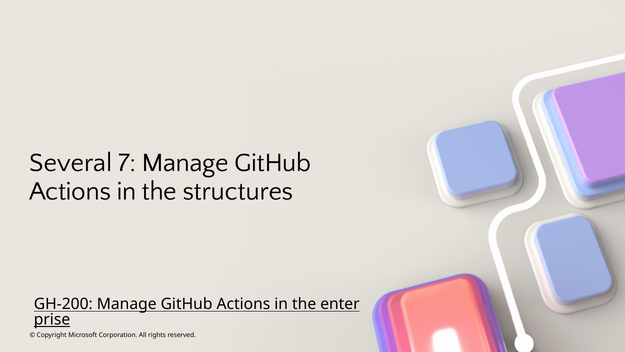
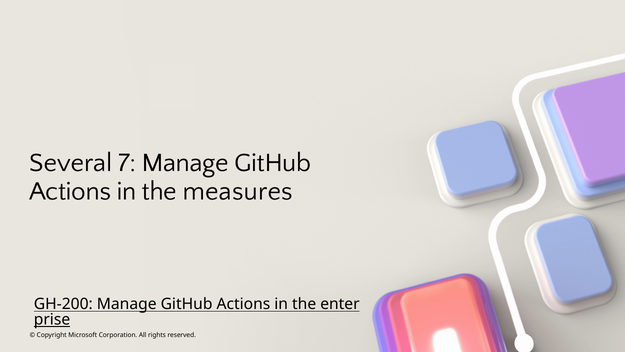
structures: structures -> measures (238, 191)
